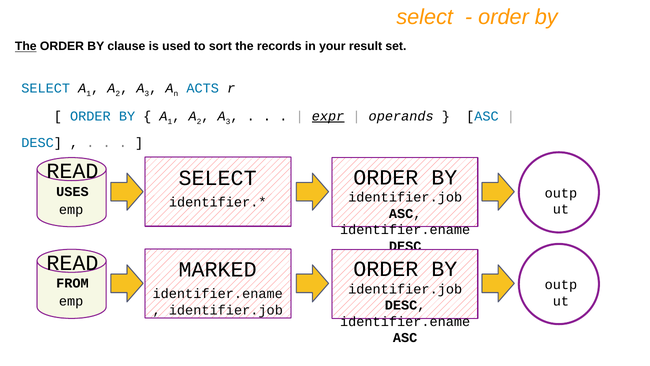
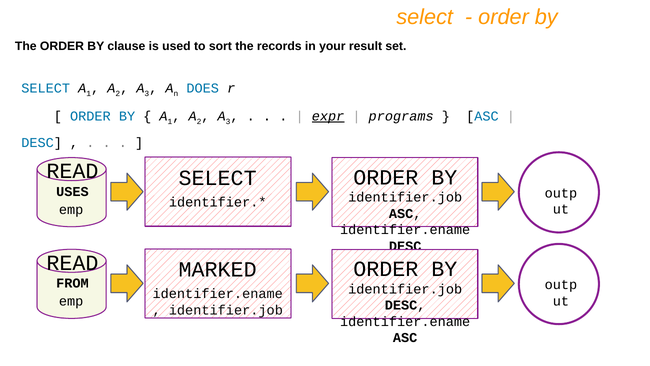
The underline: present -> none (26, 46)
ACTS: ACTS -> DOES (203, 88)
operands: operands -> programs (401, 116)
